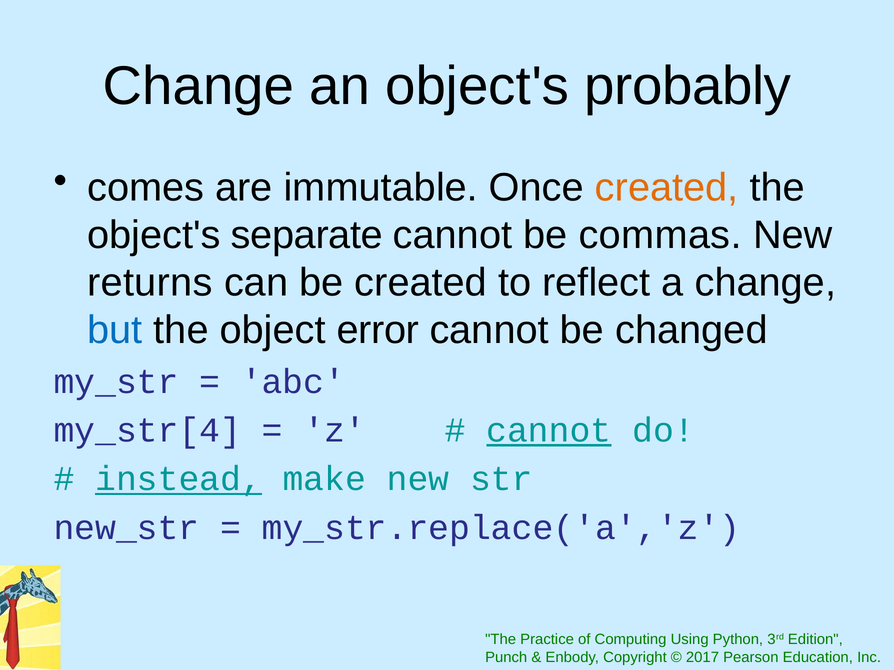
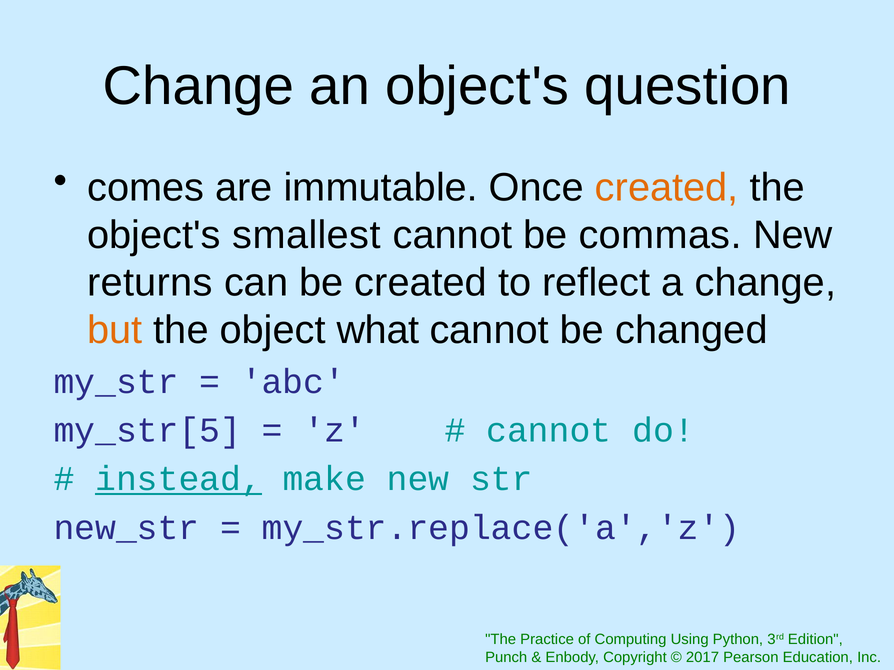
probably: probably -> question (688, 87)
separate: separate -> smallest (306, 235)
but colour: blue -> orange (115, 331)
error: error -> what (378, 331)
my_str[4: my_str[4 -> my_str[5 (147, 431)
cannot underline: present -> none (549, 431)
